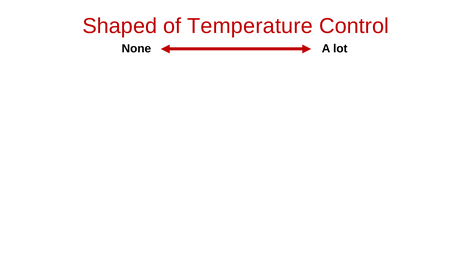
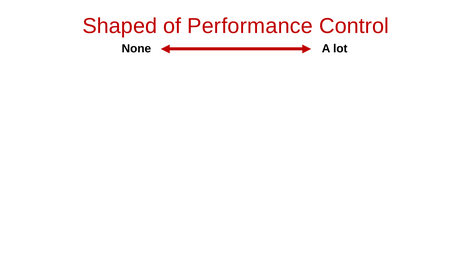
Temperature: Temperature -> Performance (250, 26)
